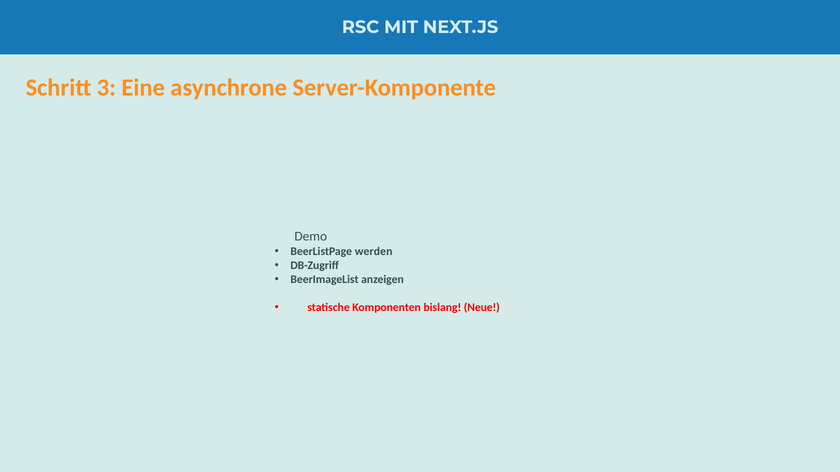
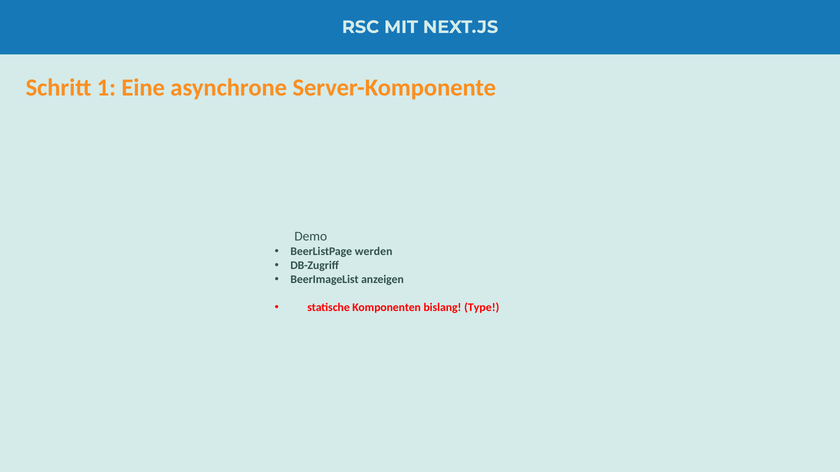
3: 3 -> 1 (106, 88)
Neue: Neue -> Type (482, 308)
